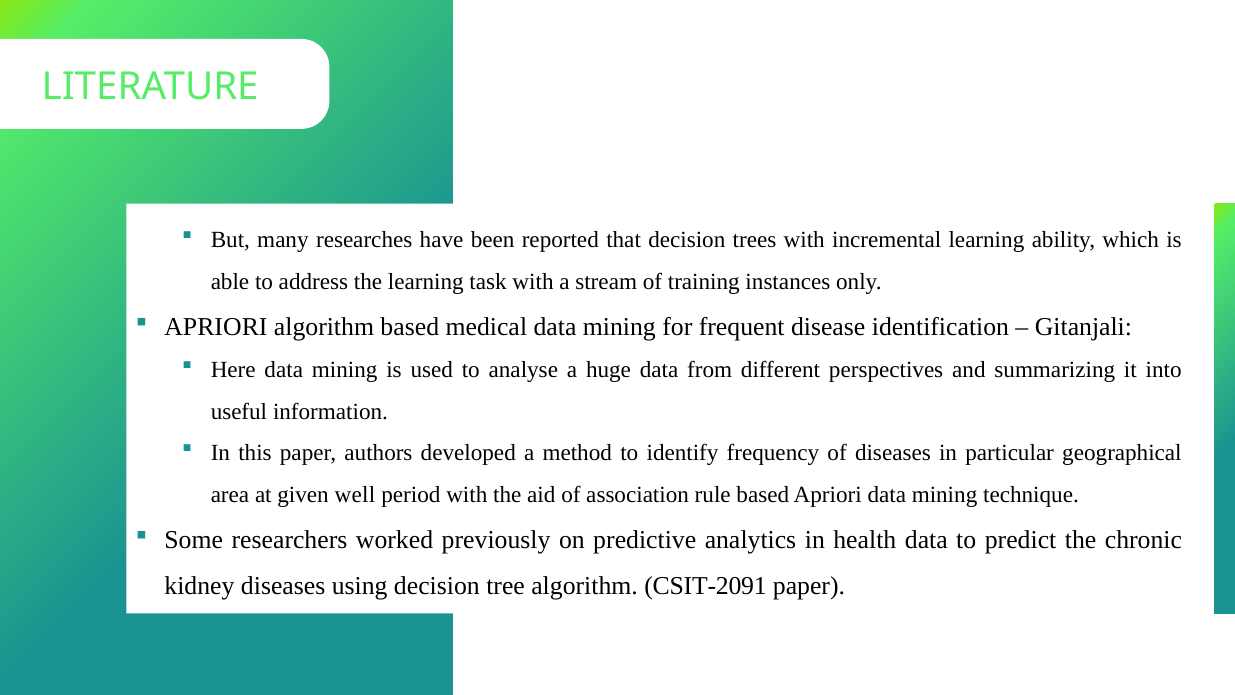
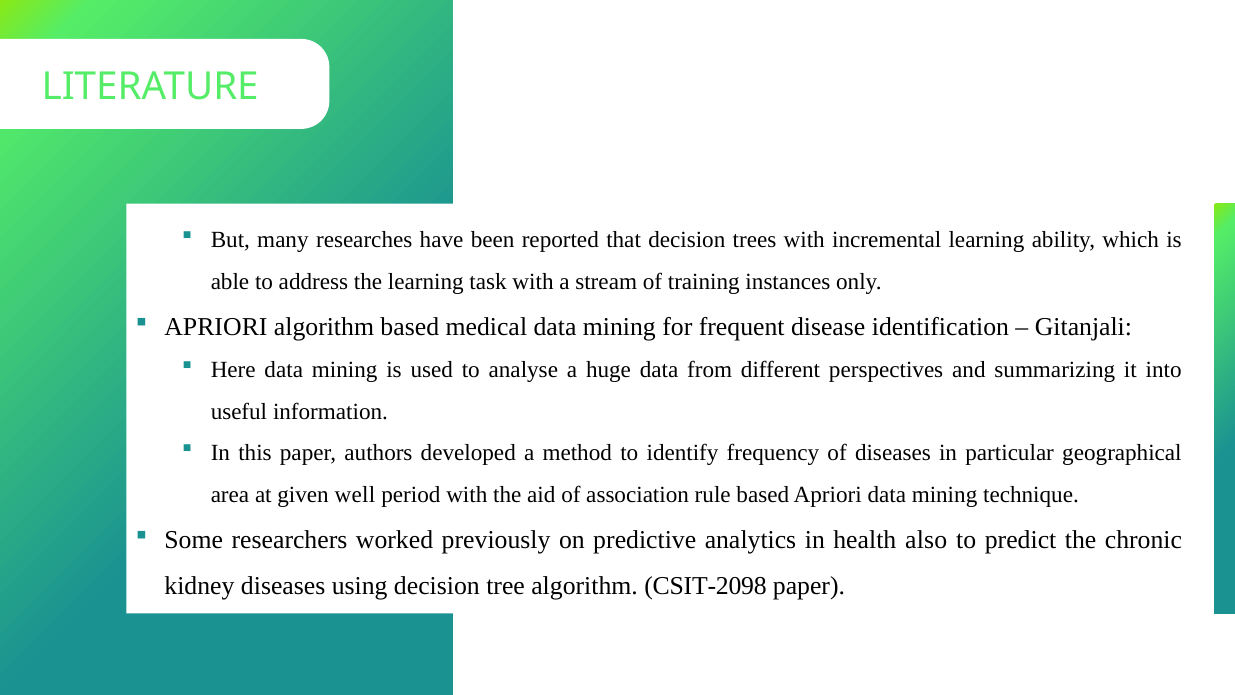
health data: data -> also (926, 540)
CSIT-2091: CSIT-2091 -> CSIT-2098 (706, 586)
